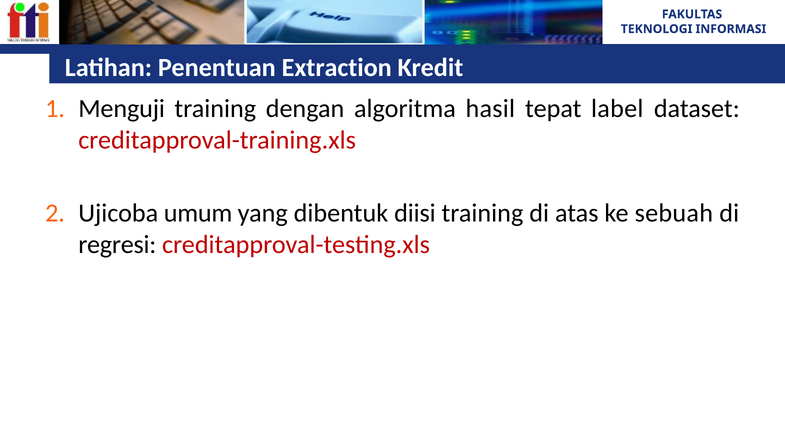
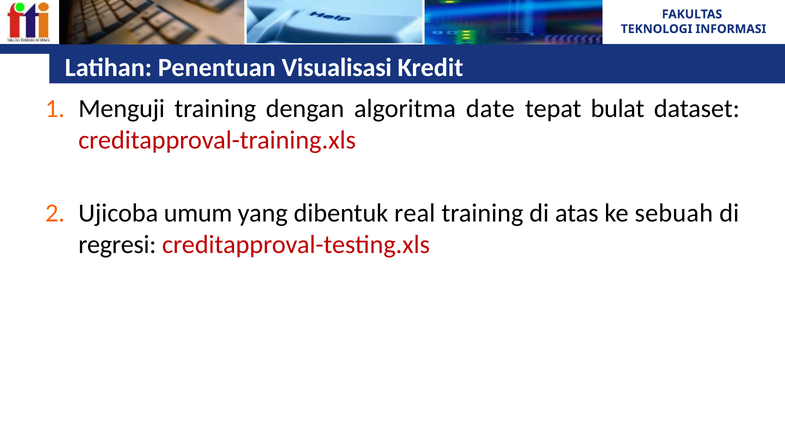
Extraction: Extraction -> Visualisasi (337, 68)
hasil: hasil -> date (490, 109)
label: label -> bulat (618, 109)
diisi: diisi -> real (415, 214)
